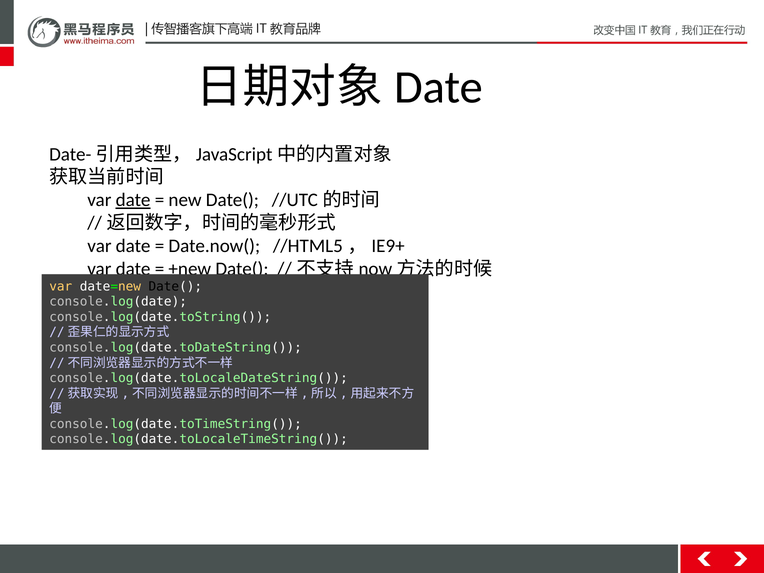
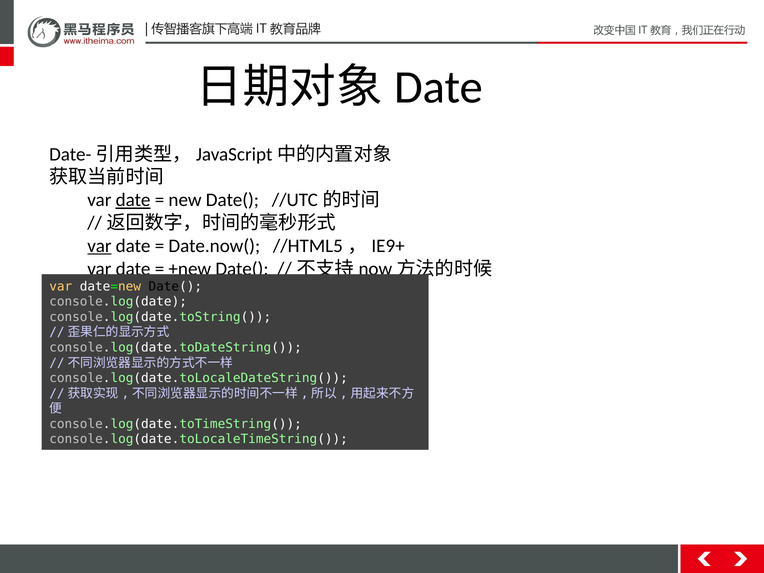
var underline: none -> present (99, 246)
